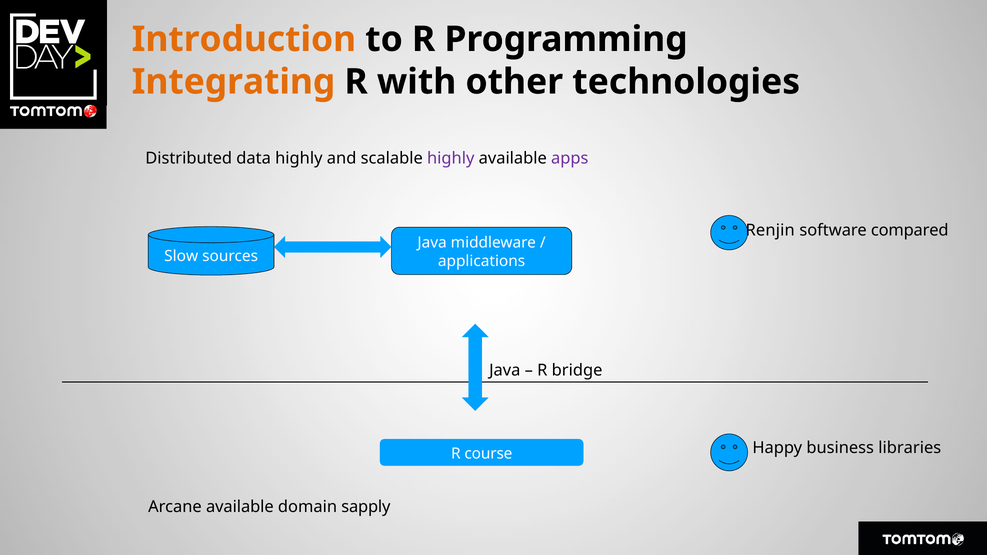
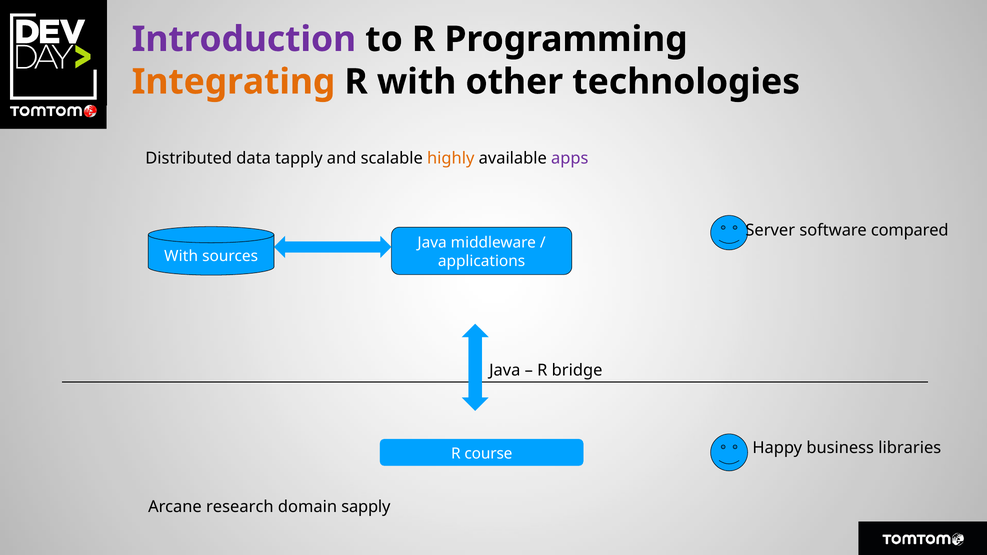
Introduction colour: orange -> purple (244, 39)
data highly: highly -> tapply (299, 159)
highly colour: purple -> orange (451, 159)
Renjin: Renjin -> Server (770, 231)
Slow: Slow -> With (181, 256)
Arcane available: available -> research (240, 507)
